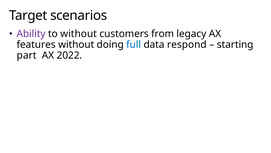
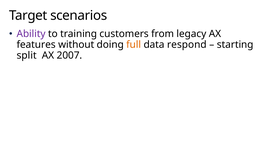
to without: without -> training (79, 34)
full colour: blue -> orange (134, 45)
part: part -> split (27, 55)
2022: 2022 -> 2007 (69, 55)
